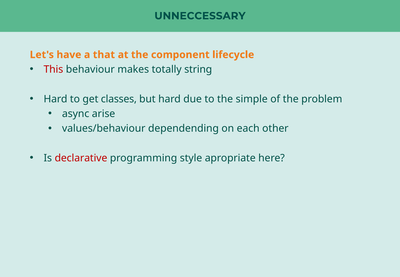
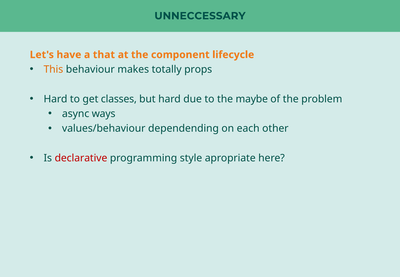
This colour: red -> orange (53, 69)
string: string -> props (198, 69)
simple: simple -> maybe (252, 99)
arise: arise -> ways (104, 114)
